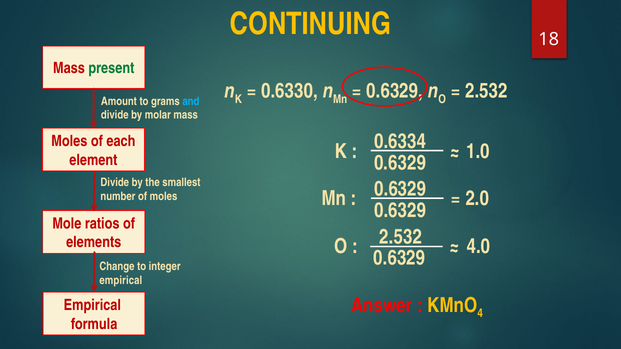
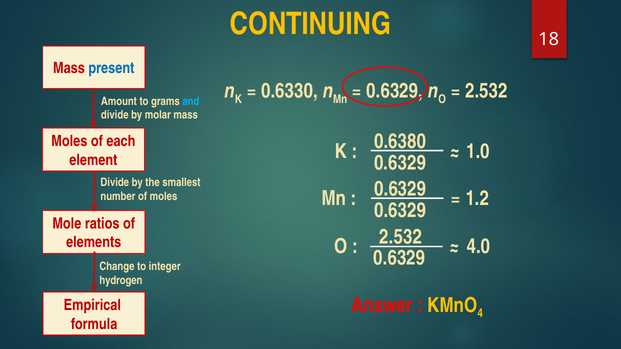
present colour: green -> blue (111, 68)
0.6334: 0.6334 -> 0.6380 (400, 142)
2.0: 2.0 -> 1.2 (477, 199)
empirical: empirical -> hydrogen (121, 281)
